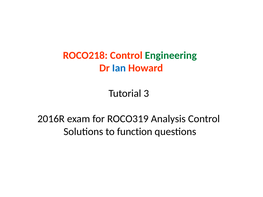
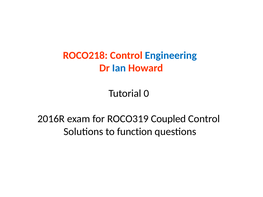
Engineering colour: green -> blue (171, 55)
3: 3 -> 0 (146, 94)
Analysis: Analysis -> Coupled (168, 119)
